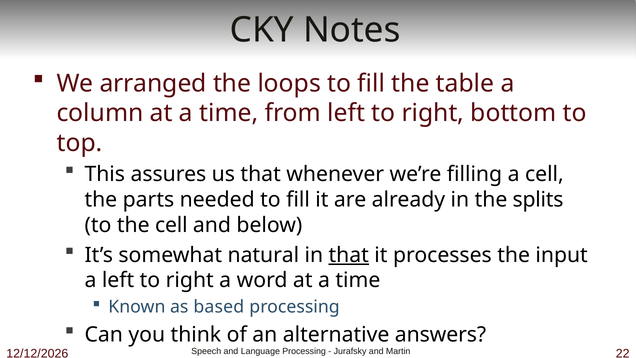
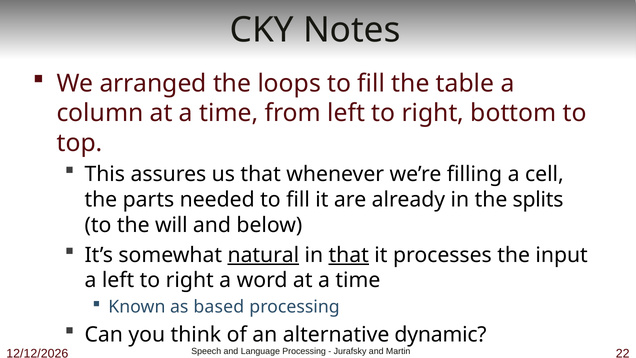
the cell: cell -> will (171, 225)
natural underline: none -> present (263, 255)
answers: answers -> dynamic (441, 335)
